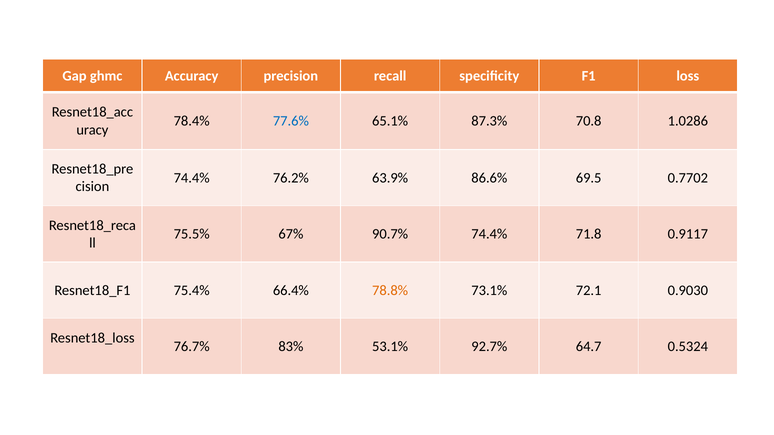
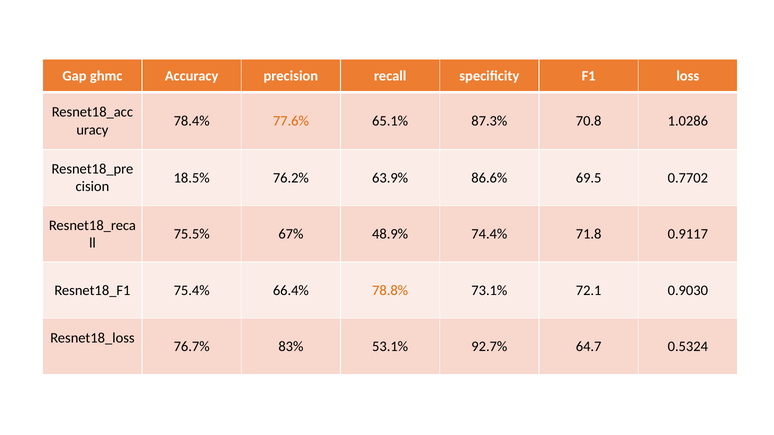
77.6% colour: blue -> orange (291, 121)
74.4%: 74.4% -> 18.5% (192, 178)
90.7%: 90.7% -> 48.9% (390, 234)
